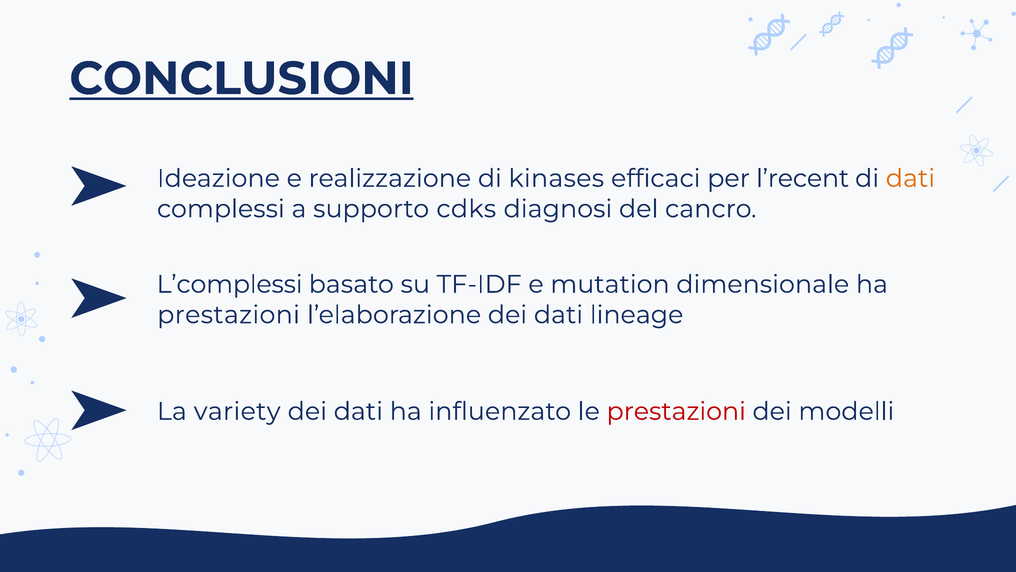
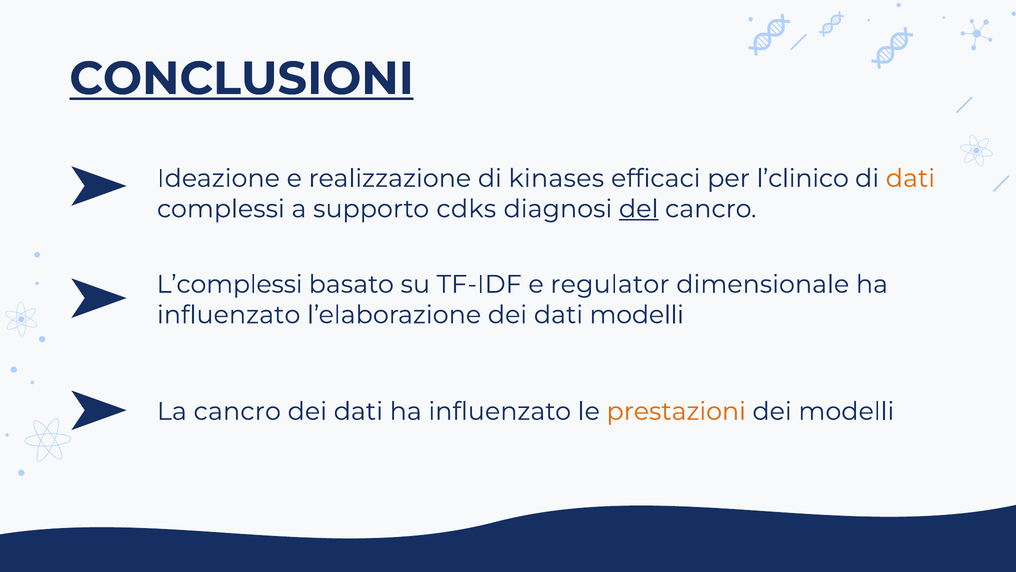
l’recent: l’recent -> l’clinico (803, 178)
del underline: none -> present (639, 209)
mutation: mutation -> regulator (610, 284)
prestazioni: prestazioni -> influenzato (229, 315)
dati lineage: lineage -> modelli (637, 315)
La variety: variety -> cancro (237, 411)
prestazioni colour: red -> orange (676, 411)
